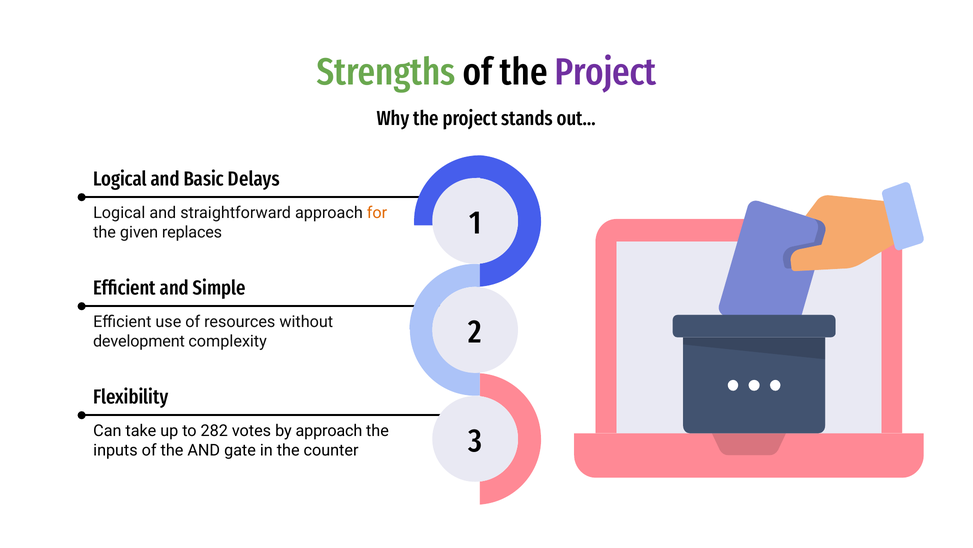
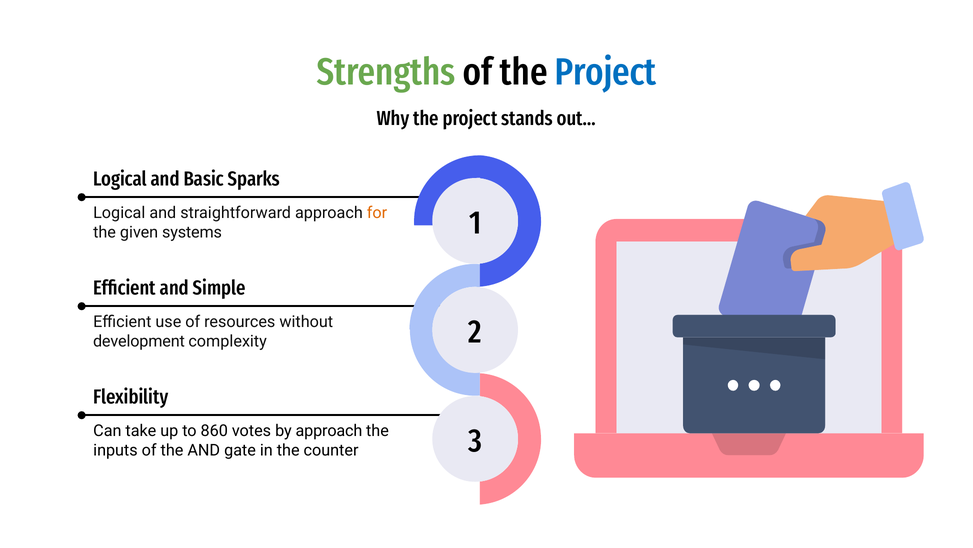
Project colour: purple -> blue (606, 72)
Delays: Delays -> Sparks (254, 179)
replaces: replaces -> systems (192, 232)
282: 282 -> 860 (214, 431)
